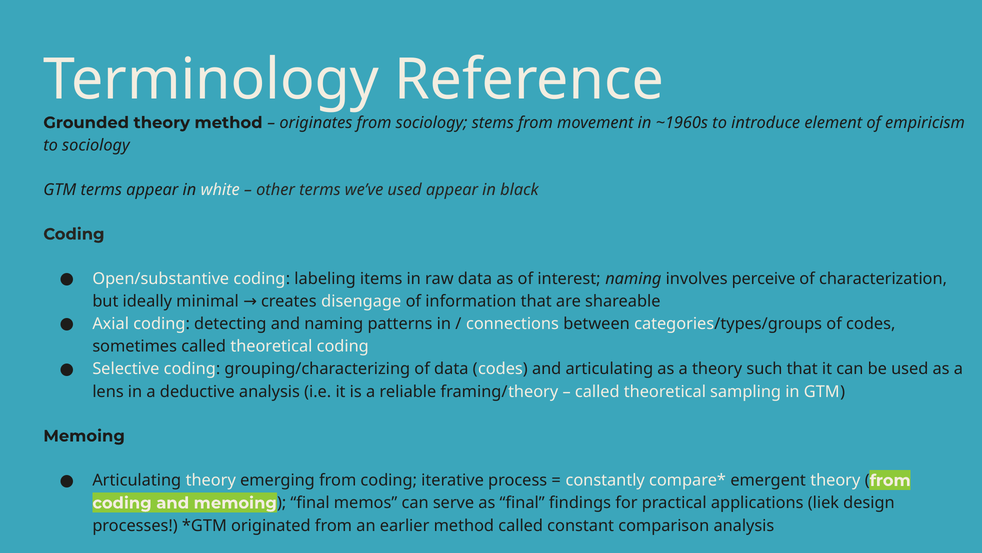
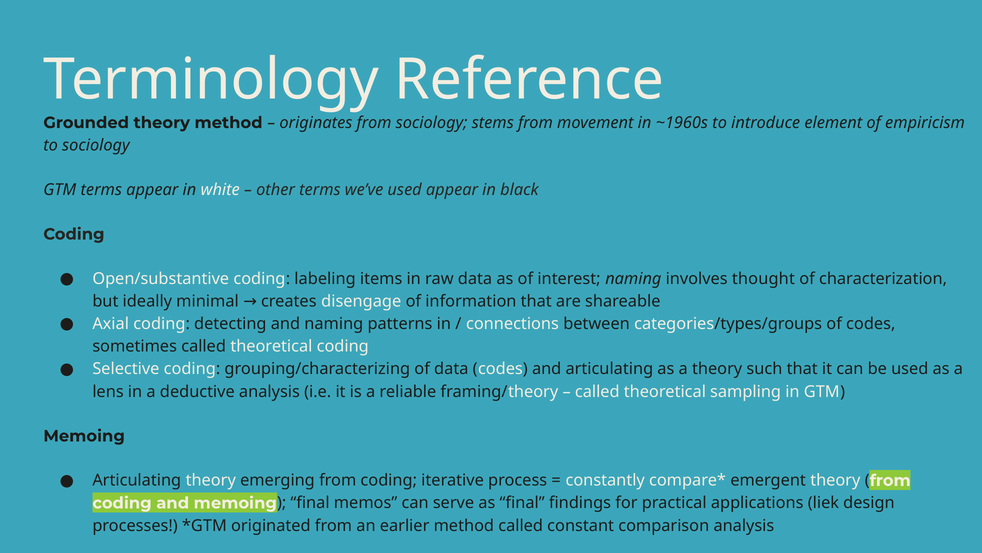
perceive: perceive -> thought (763, 278)
